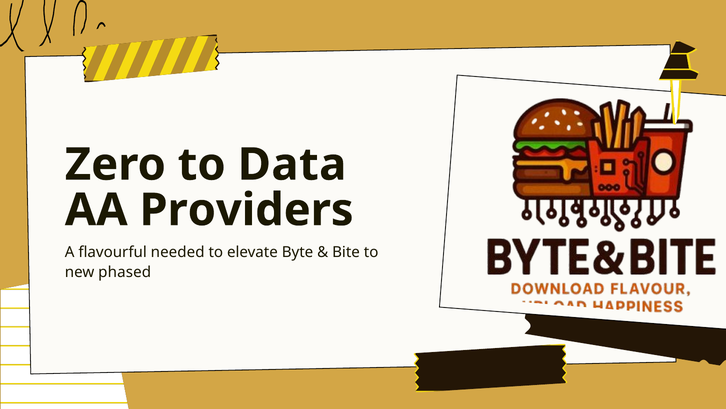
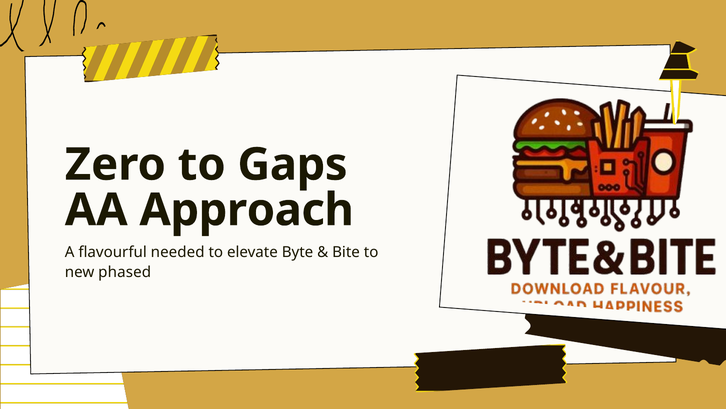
Data: Data -> Gaps (292, 164)
Providers: Providers -> Approach (247, 210)
